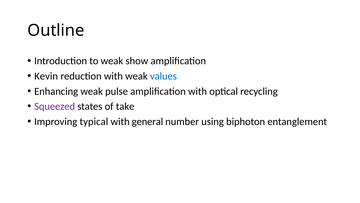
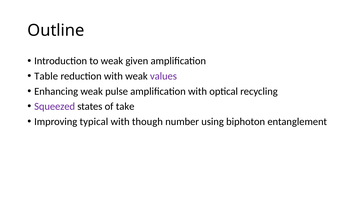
show: show -> given (137, 61)
Kevin: Kevin -> Table (46, 76)
values colour: blue -> purple (163, 76)
general: general -> though (147, 121)
